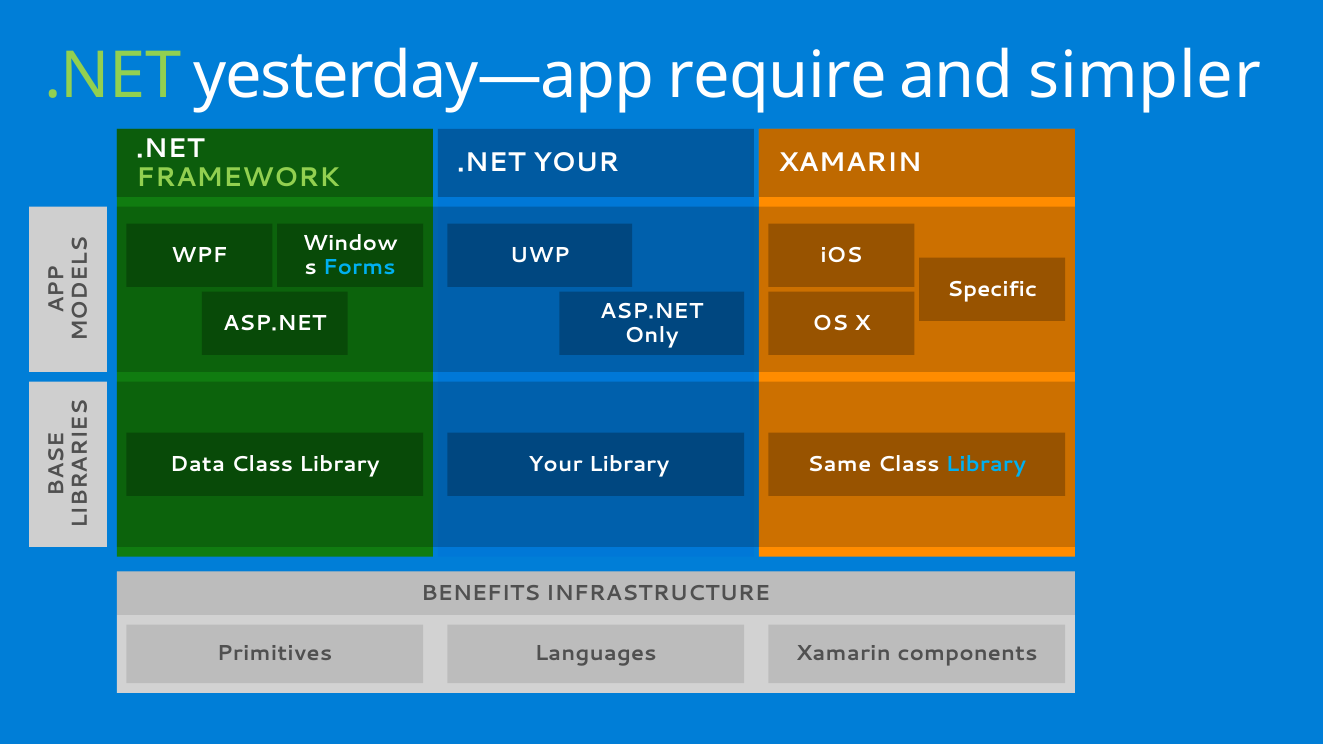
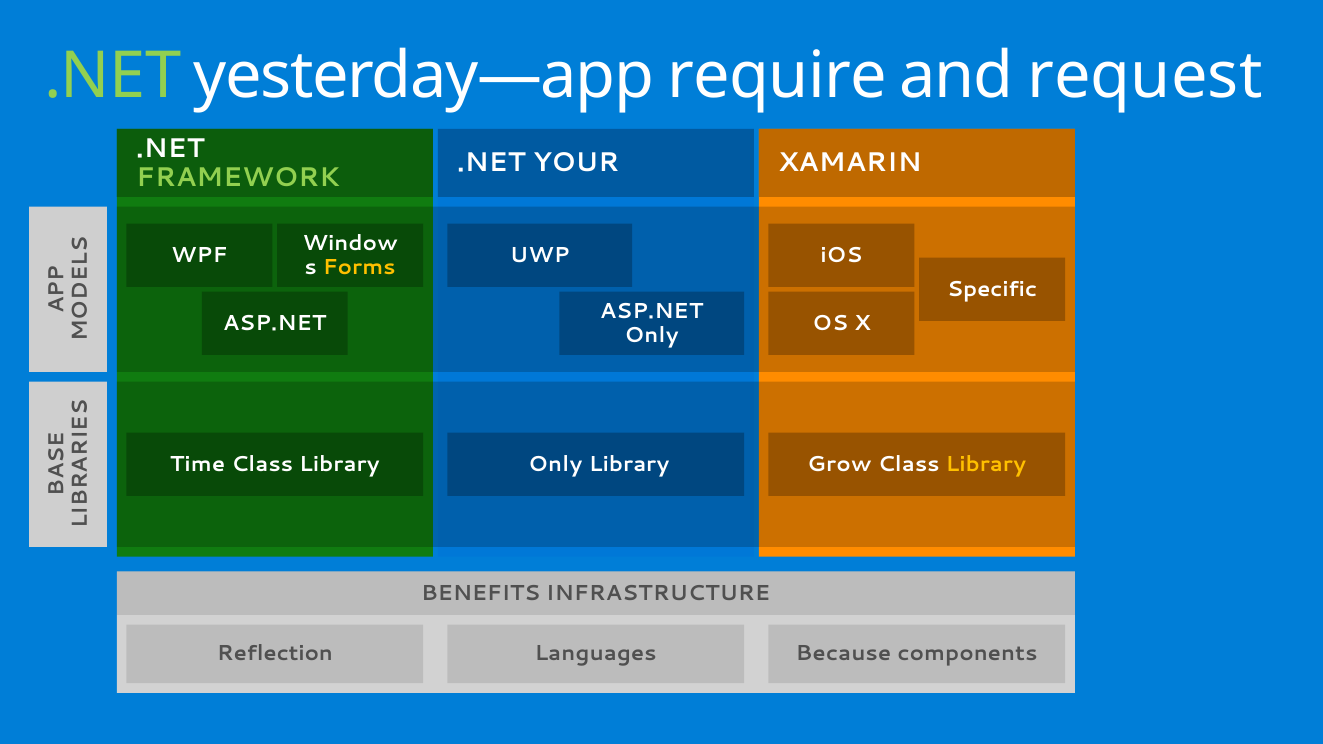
simpler: simpler -> request (1145, 76)
Forms colour: light blue -> yellow (359, 267)
Data: Data -> Time (198, 464)
Library Your: Your -> Only (555, 464)
Same: Same -> Grow (839, 464)
Library colour: light blue -> yellow (986, 464)
Primitives: Primitives -> Reflection (275, 654)
Languages Xamarin: Xamarin -> Because (844, 654)
